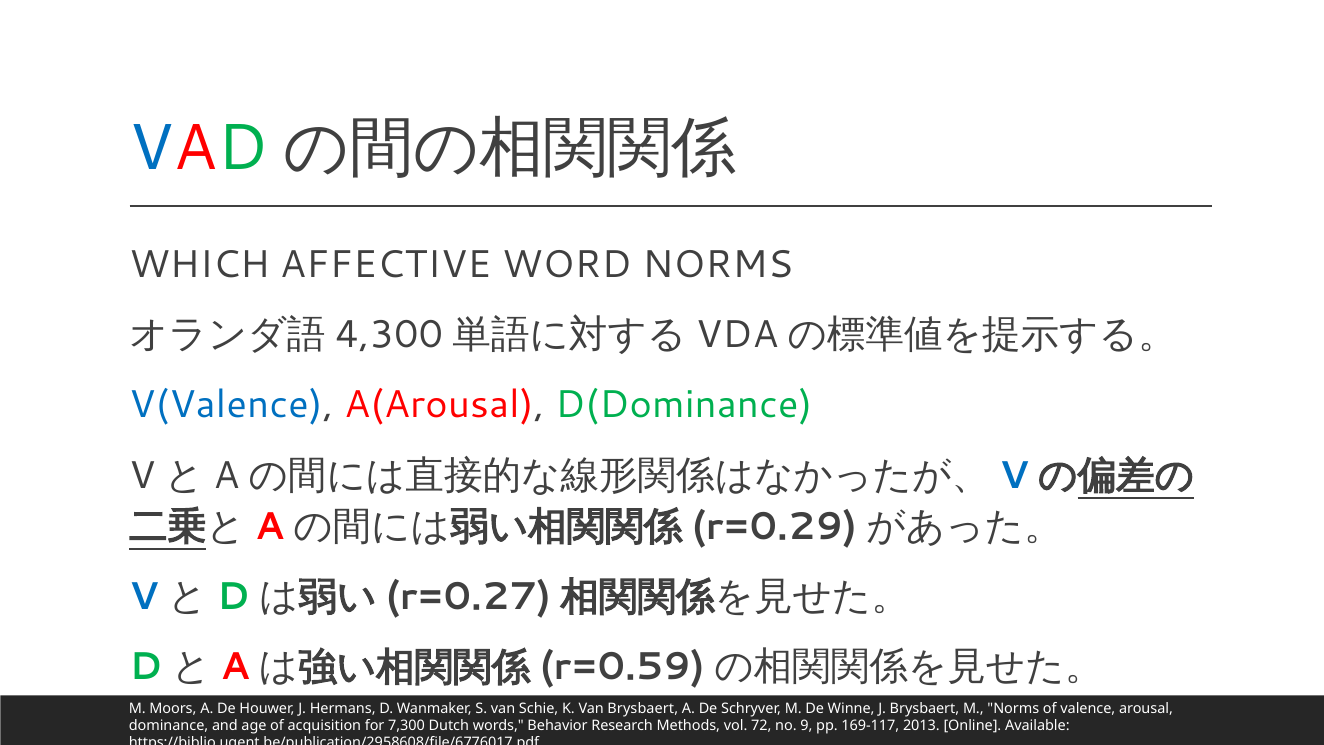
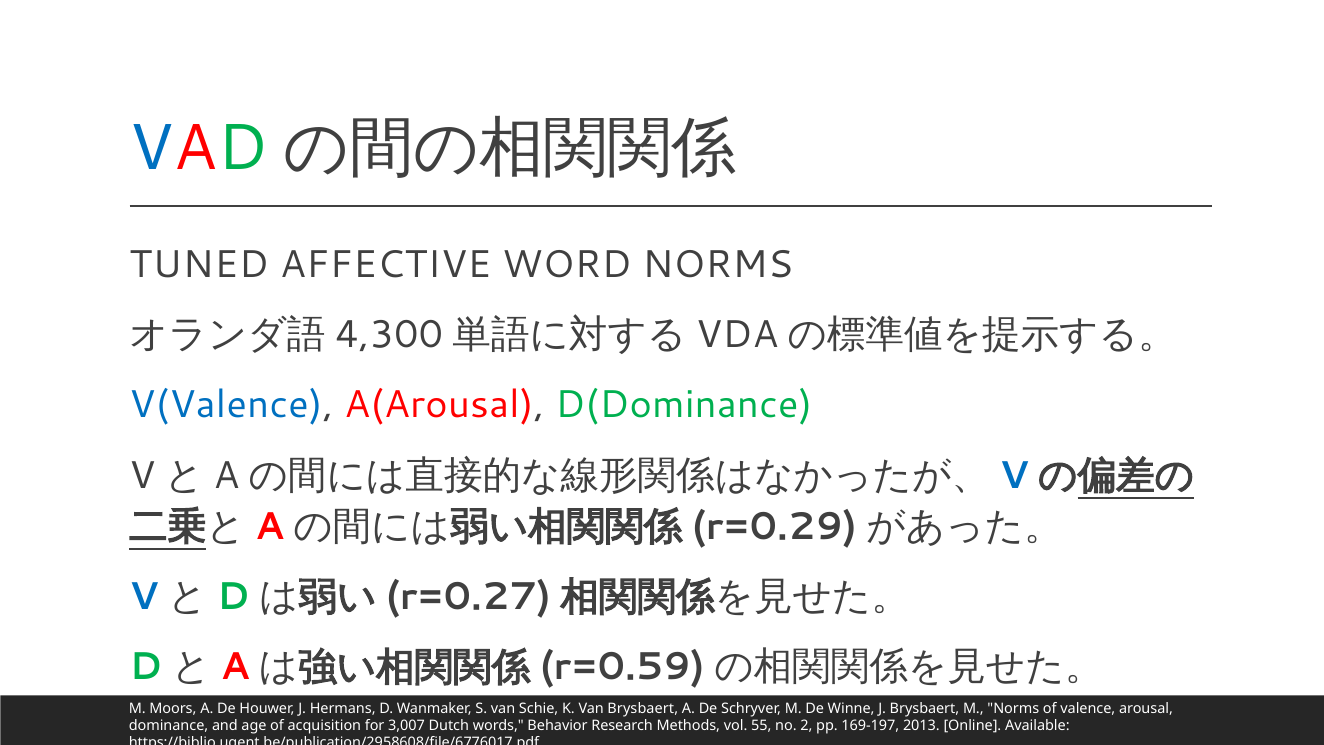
WHICH: WHICH -> TUNED (199, 264)
7,300: 7,300 -> 3,007 (407, 726)
72: 72 -> 55 (761, 726)
9: 9 -> 2 (806, 726)
169-117: 169-117 -> 169-197 (870, 726)
